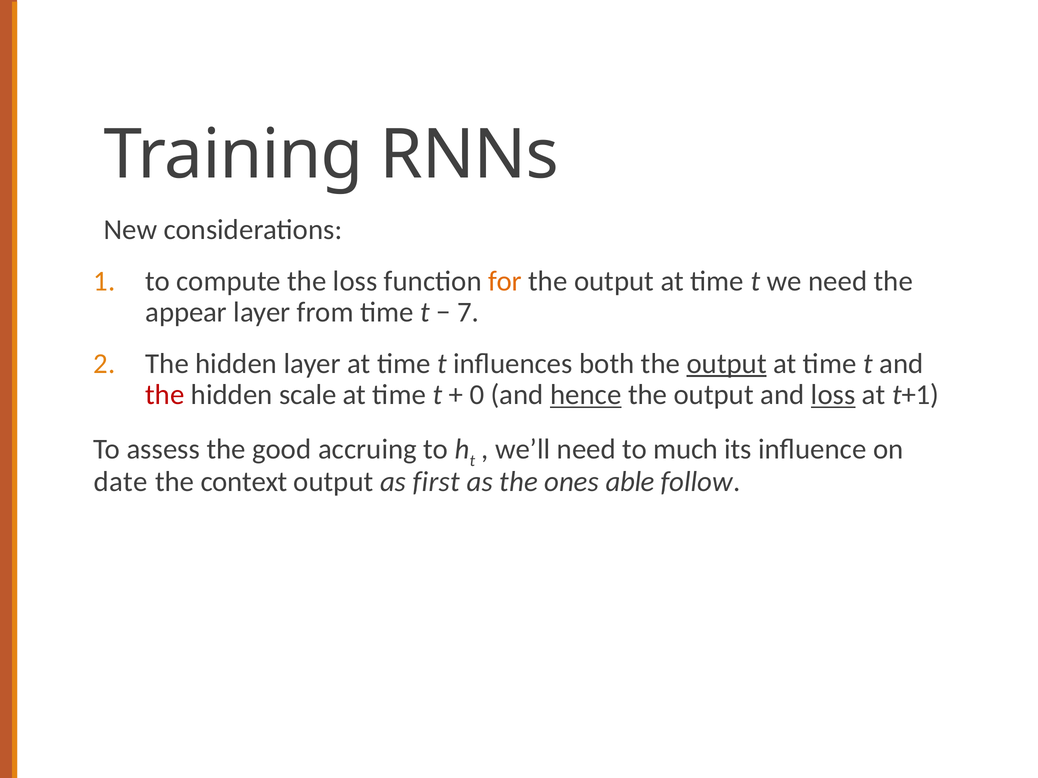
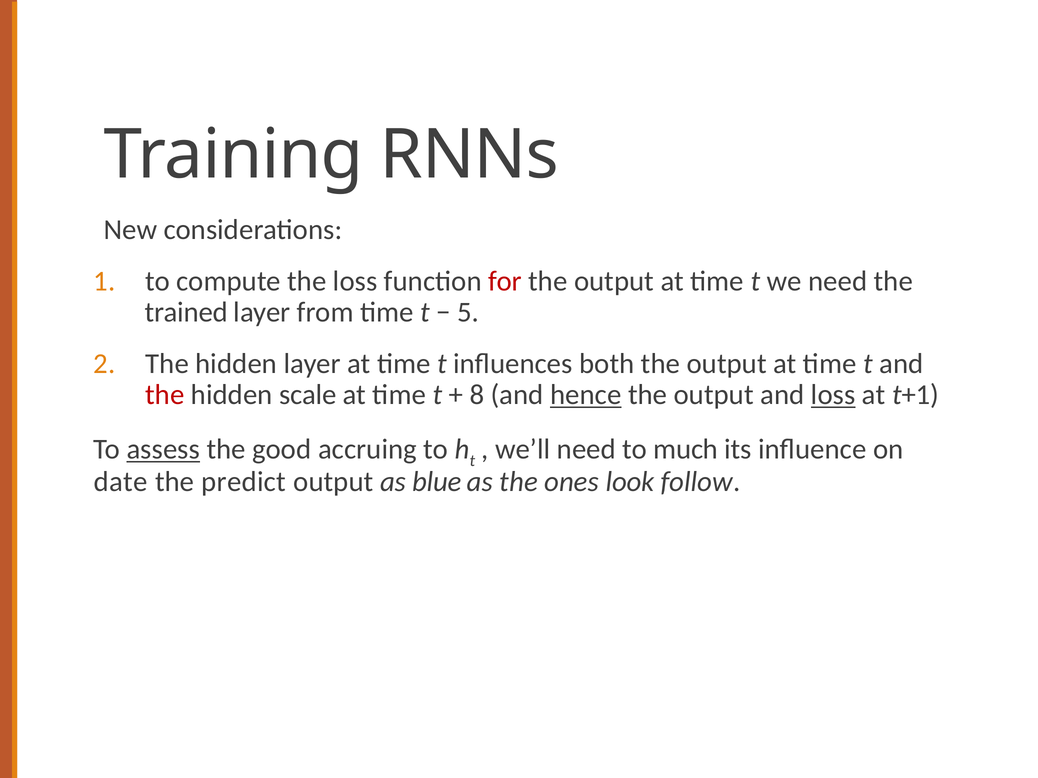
for colour: orange -> red (505, 281)
appear: appear -> trained (186, 313)
7: 7 -> 5 (468, 313)
output underline: present -> none (727, 364)
0: 0 -> 8 (477, 395)
assess underline: none -> present (163, 450)
context: context -> predict (244, 482)
first: first -> blue (437, 482)
able: able -> look (630, 482)
